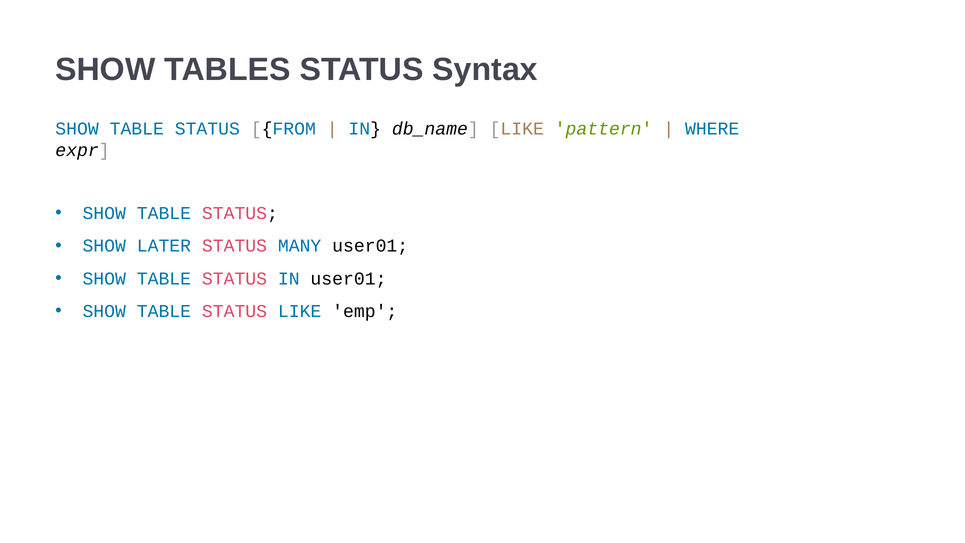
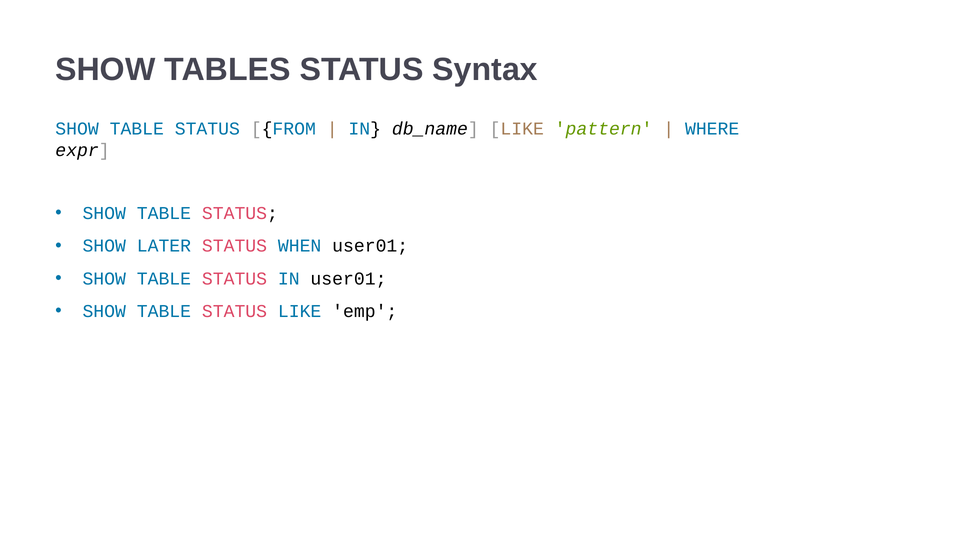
MANY: MANY -> WHEN (300, 246)
